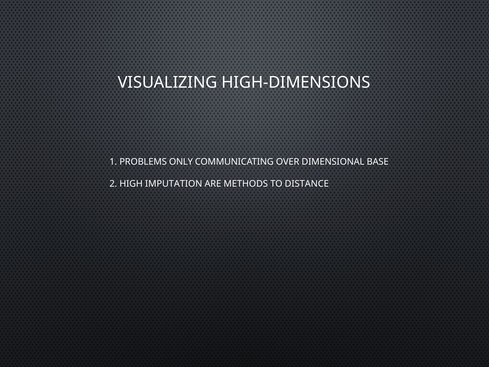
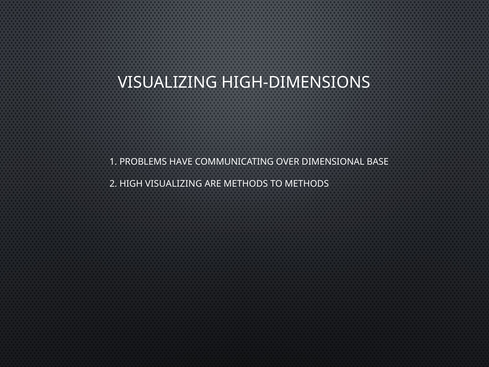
ONLY: ONLY -> HAVE (181, 162)
HIGH IMPUTATION: IMPUTATION -> VISUALIZING (174, 184)
TO DISTANCE: DISTANCE -> METHODS (307, 184)
